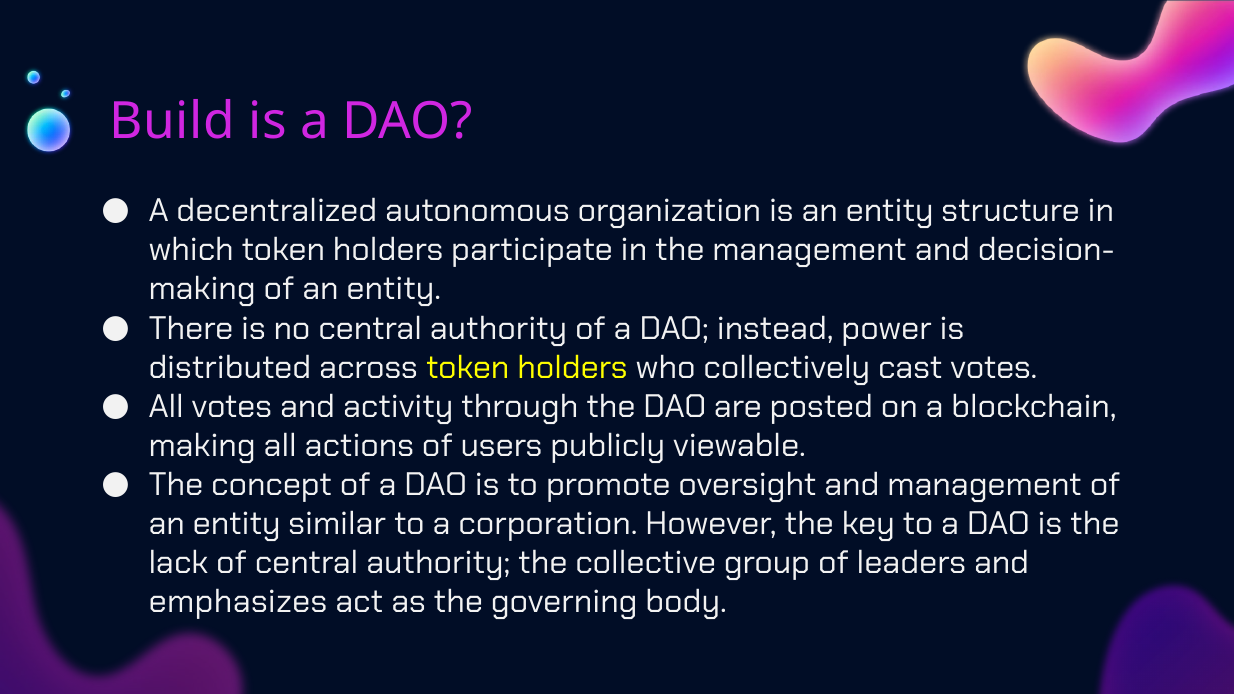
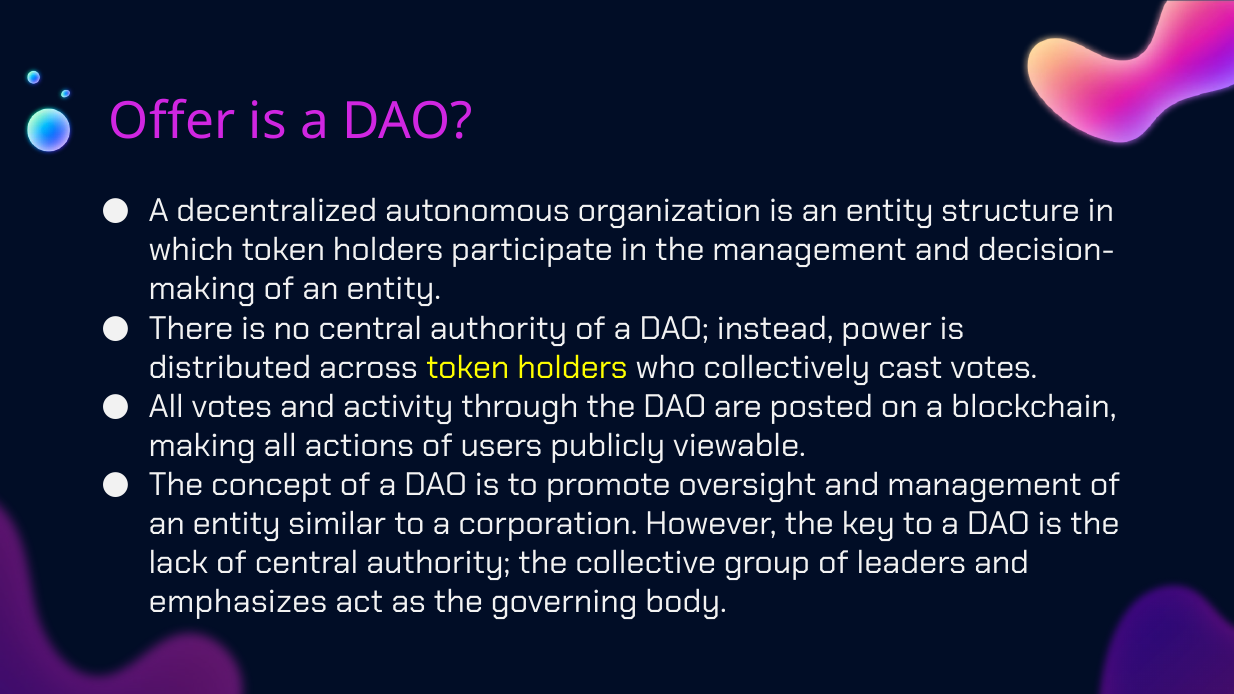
Build: Build -> Offer (172, 121)
